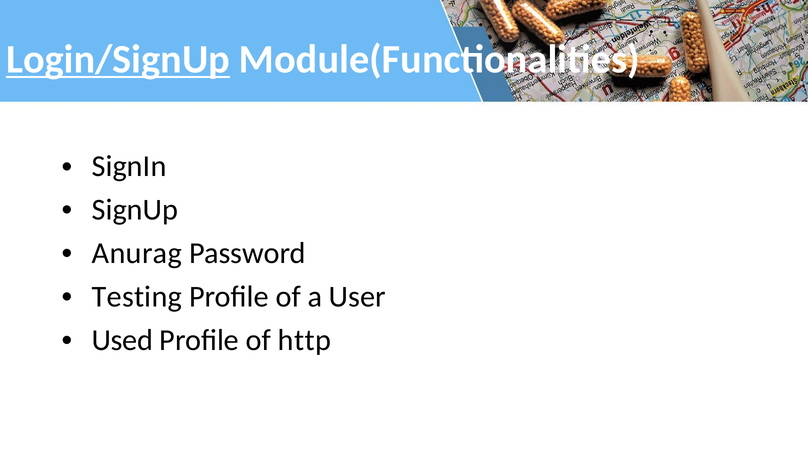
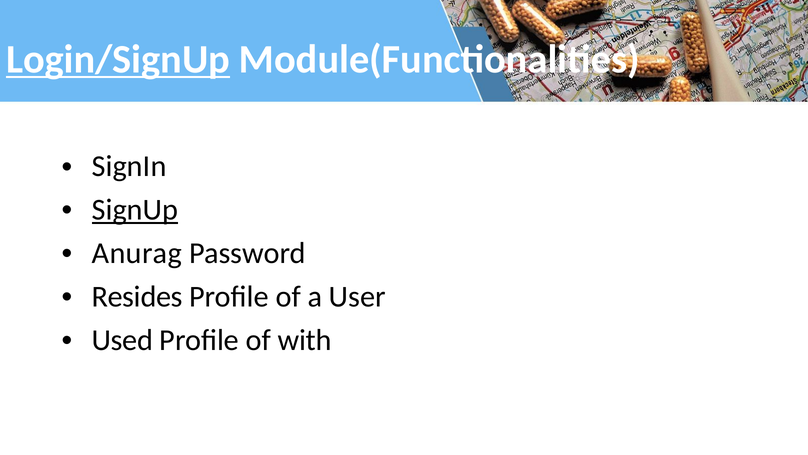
SignUp underline: none -> present (135, 210)
Testing: Testing -> Resides (137, 296)
http: http -> with (305, 340)
